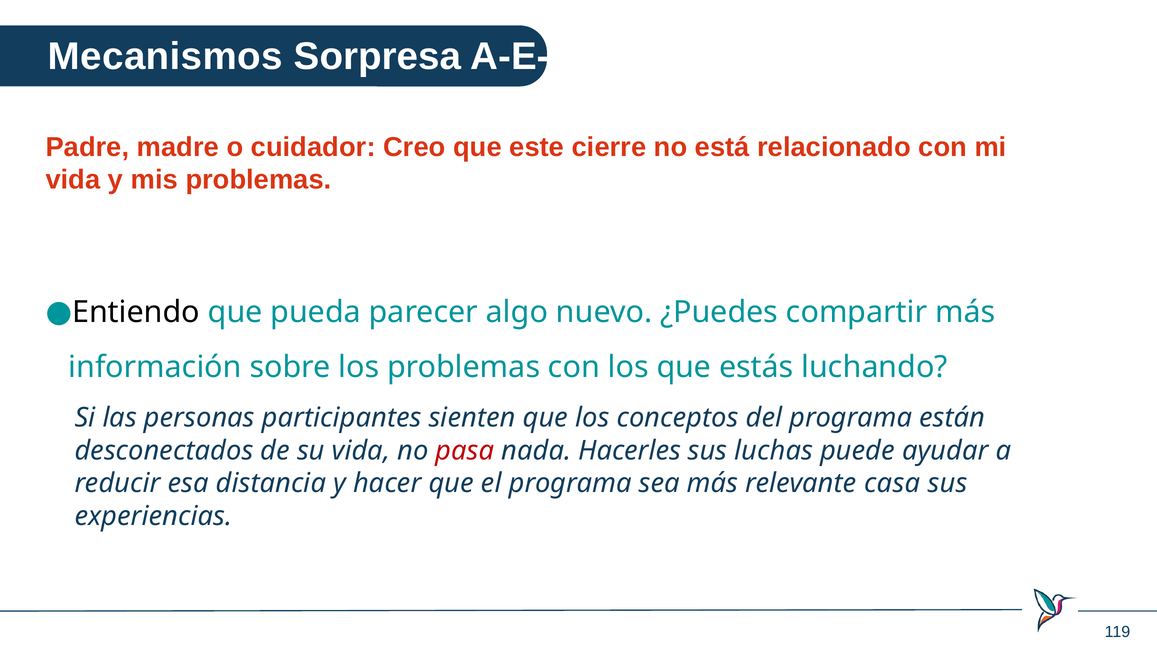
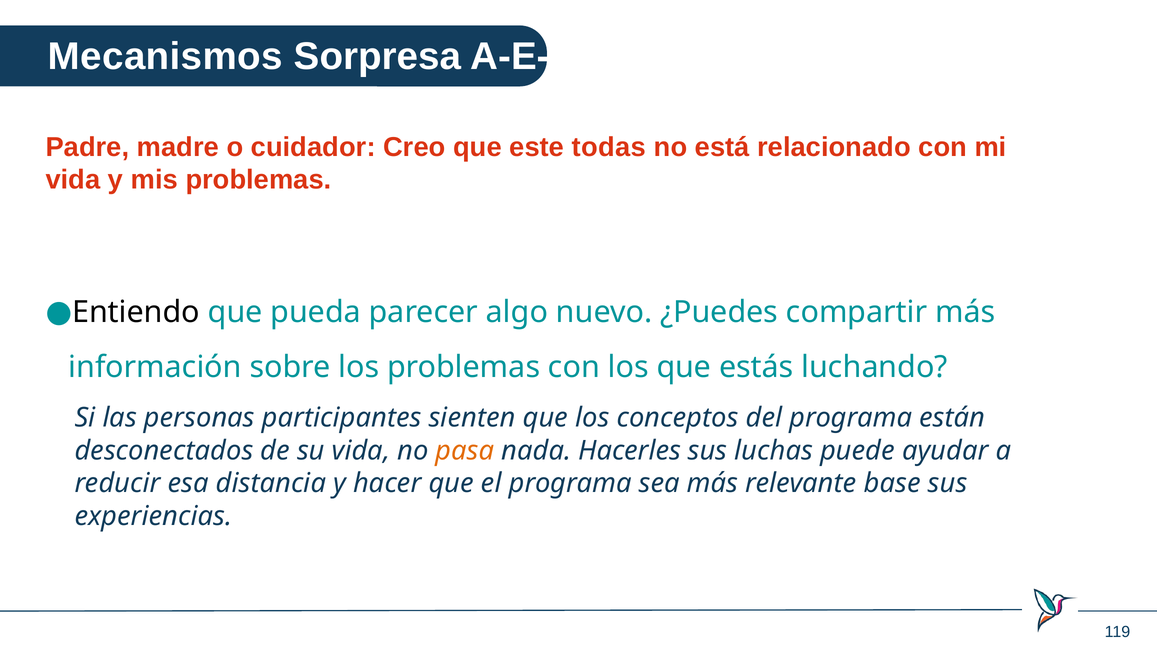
cierre: cierre -> todas (609, 147)
pasa colour: red -> orange (465, 450)
casa: casa -> base (892, 483)
